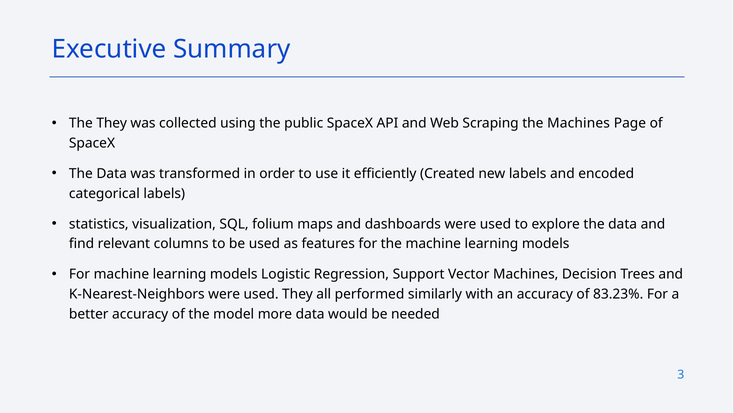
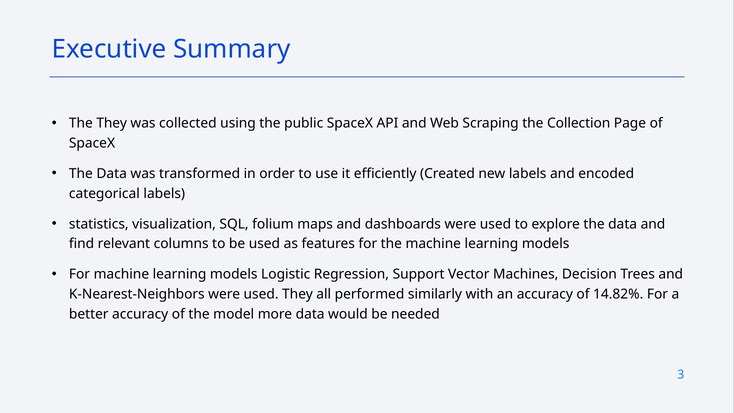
the Machines: Machines -> Collection (579, 123)
83.23%: 83.23% -> 14.82% (618, 294)
